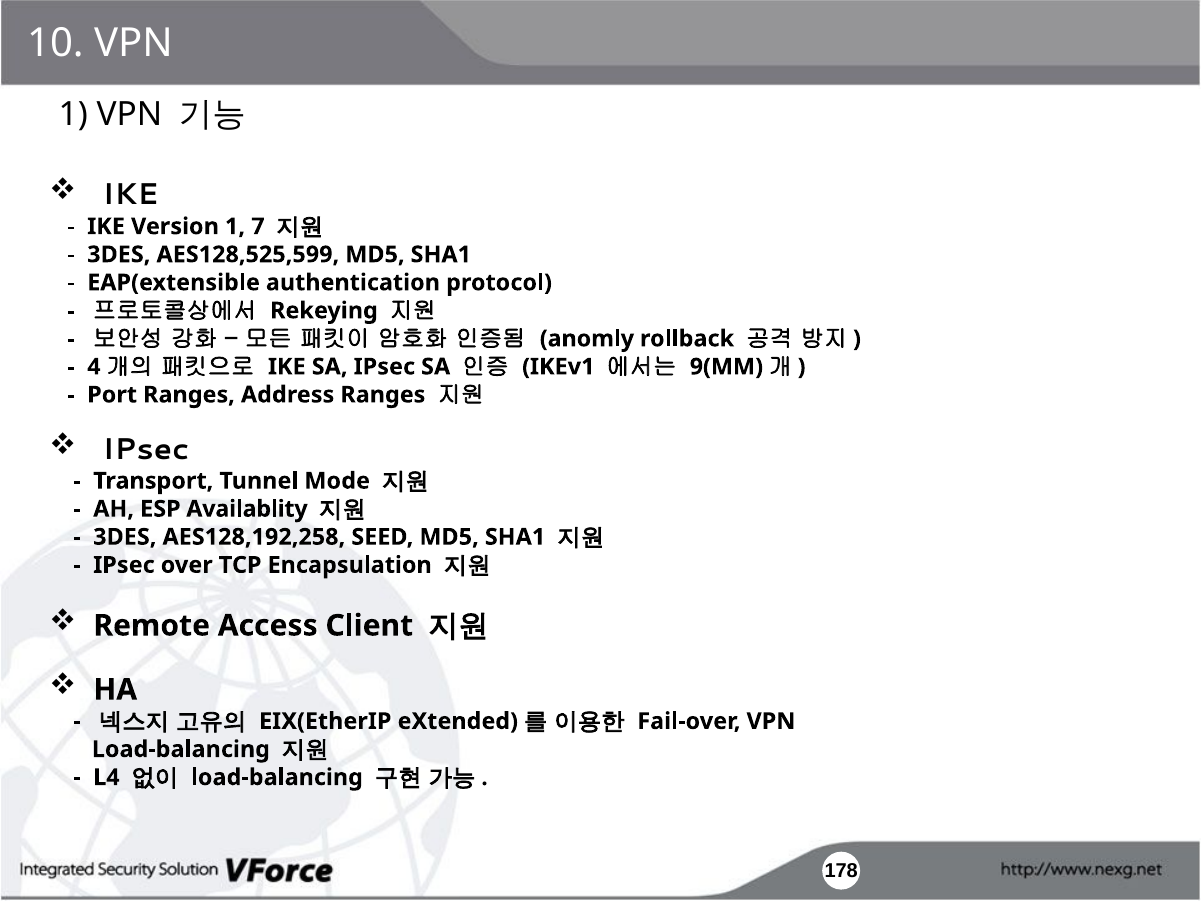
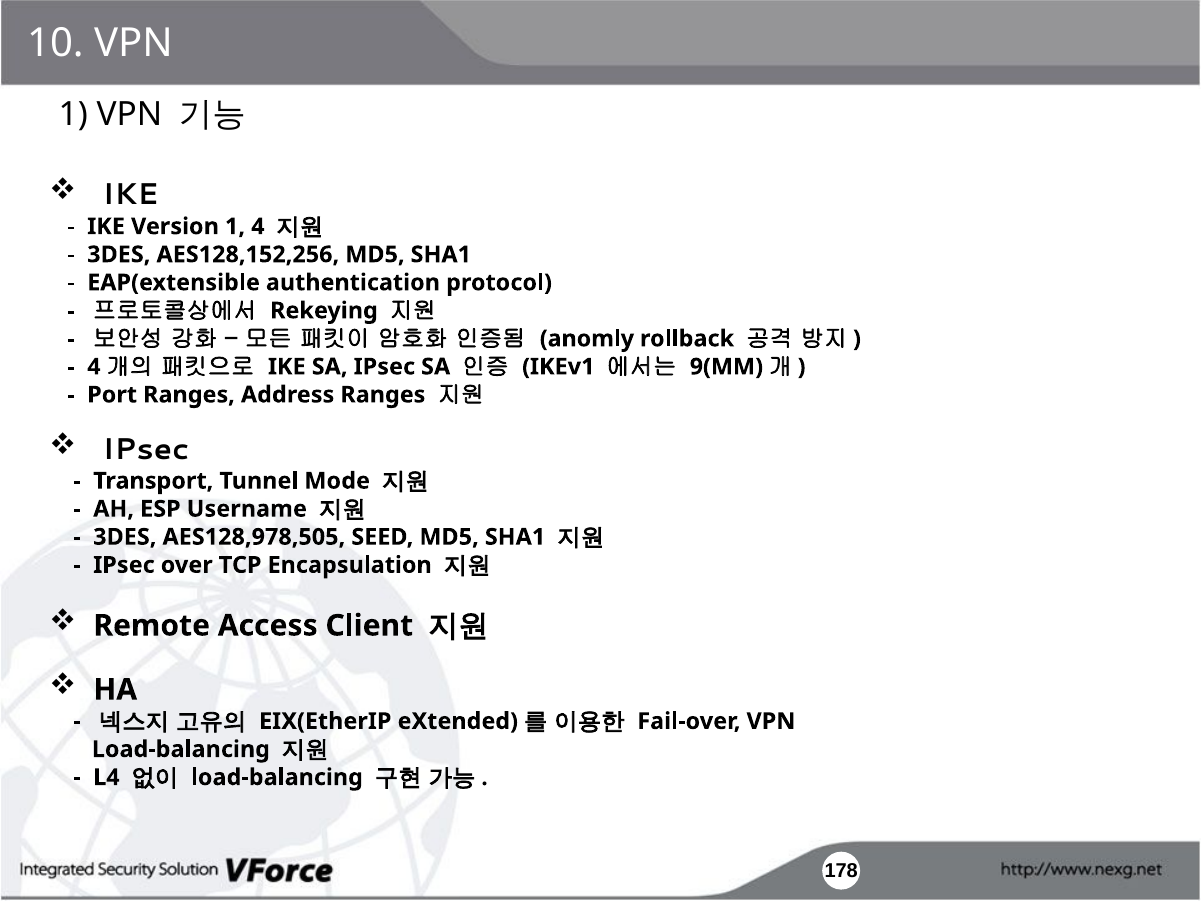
1 7: 7 -> 4 (258, 227)
AES128,525,599: AES128,525,599 -> AES128,152,256 (248, 255)
Availablity: Availablity -> Username (247, 509)
AES128,192,258: AES128,192,258 -> AES128,978,505 (254, 537)
